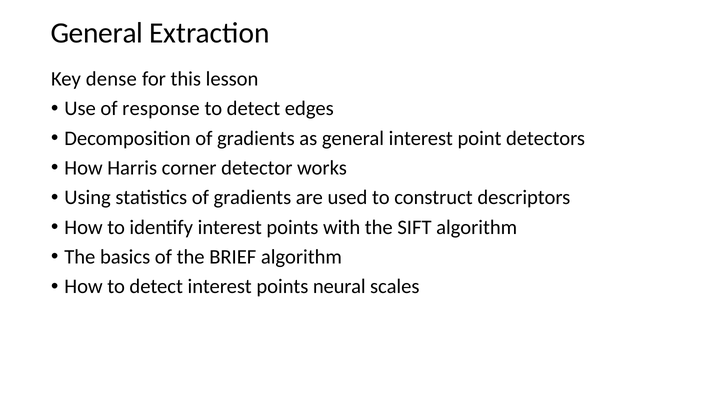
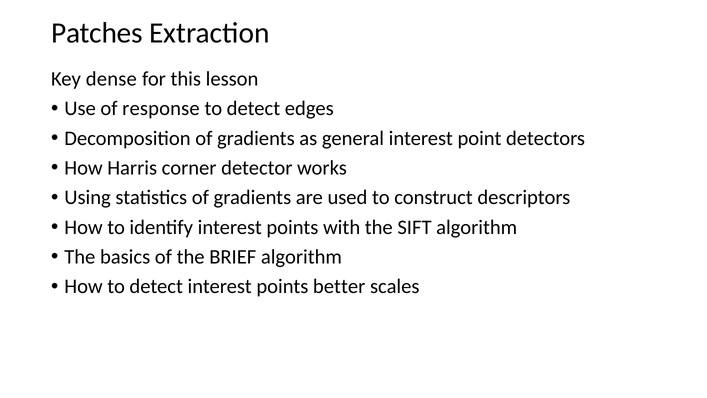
General: General -> Patches (97, 33)
neural: neural -> better (339, 286)
